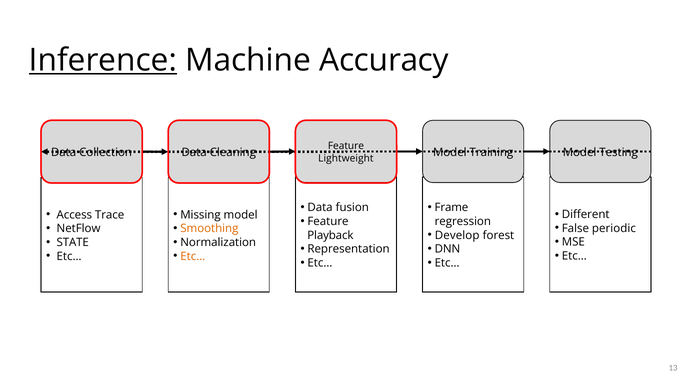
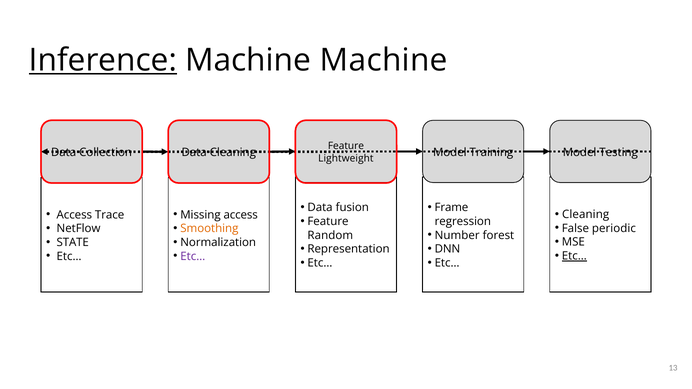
Machine Accuracy: Accuracy -> Machine (384, 60)
Different: Different -> Cleaning (586, 215)
Missing model: model -> access (241, 215)
Develop: Develop -> Number (457, 235)
Playback: Playback -> Random (330, 235)
Etc… underline: none -> present (574, 256)
Etc… colour: orange -> purple (193, 256)
